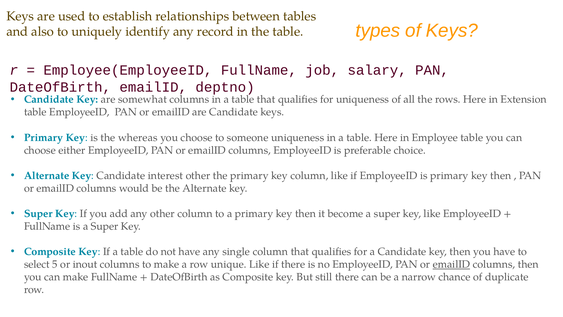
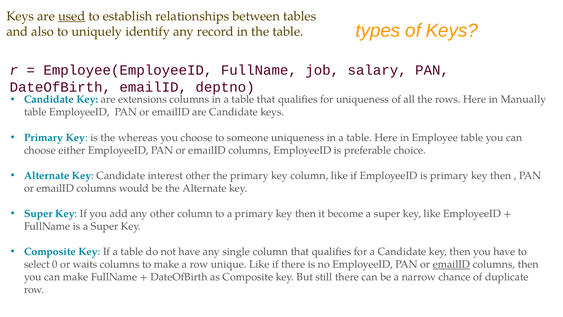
used underline: none -> present (72, 16)
somewhat: somewhat -> extensions (142, 99)
Extension: Extension -> Manually (524, 99)
5: 5 -> 0 (55, 264)
inout: inout -> waits (85, 264)
